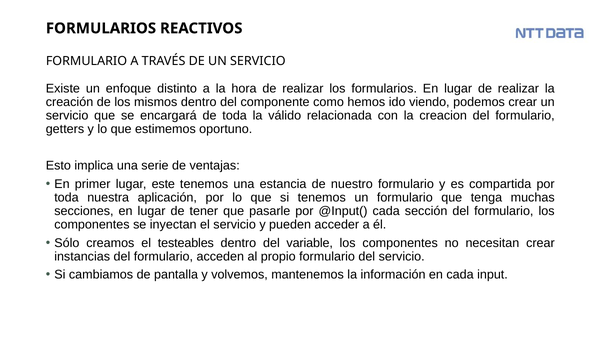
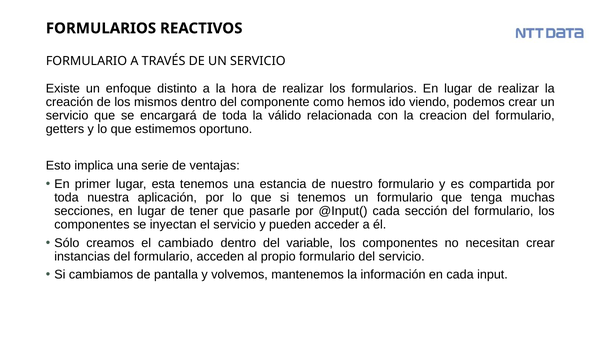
este: este -> esta (163, 184)
testeables: testeables -> cambiado (186, 243)
